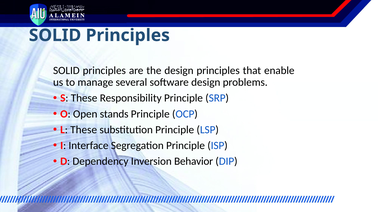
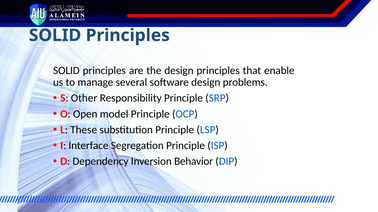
S These: These -> Other (84, 98)
stands: stands -> model (114, 114)
